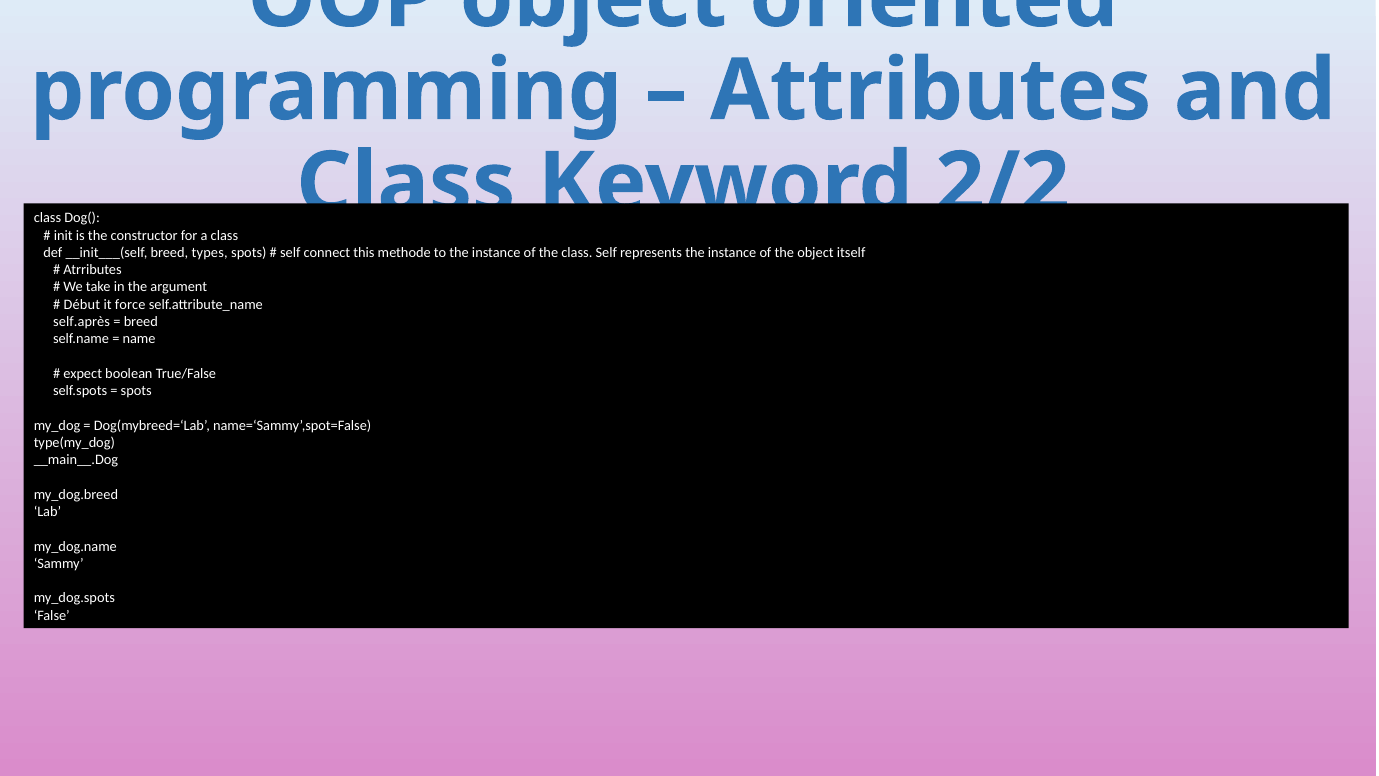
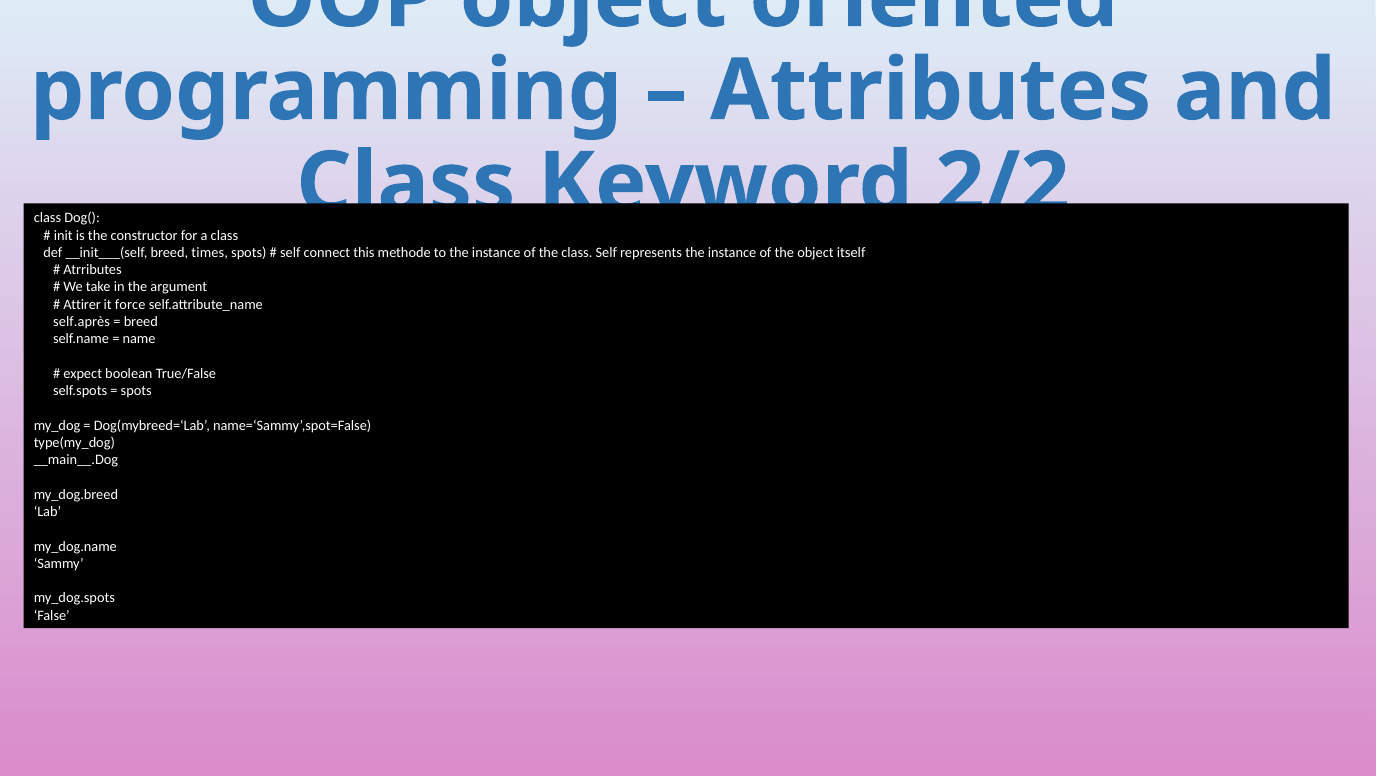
types: types -> times (210, 253)
Début: Début -> Attirer (82, 304)
